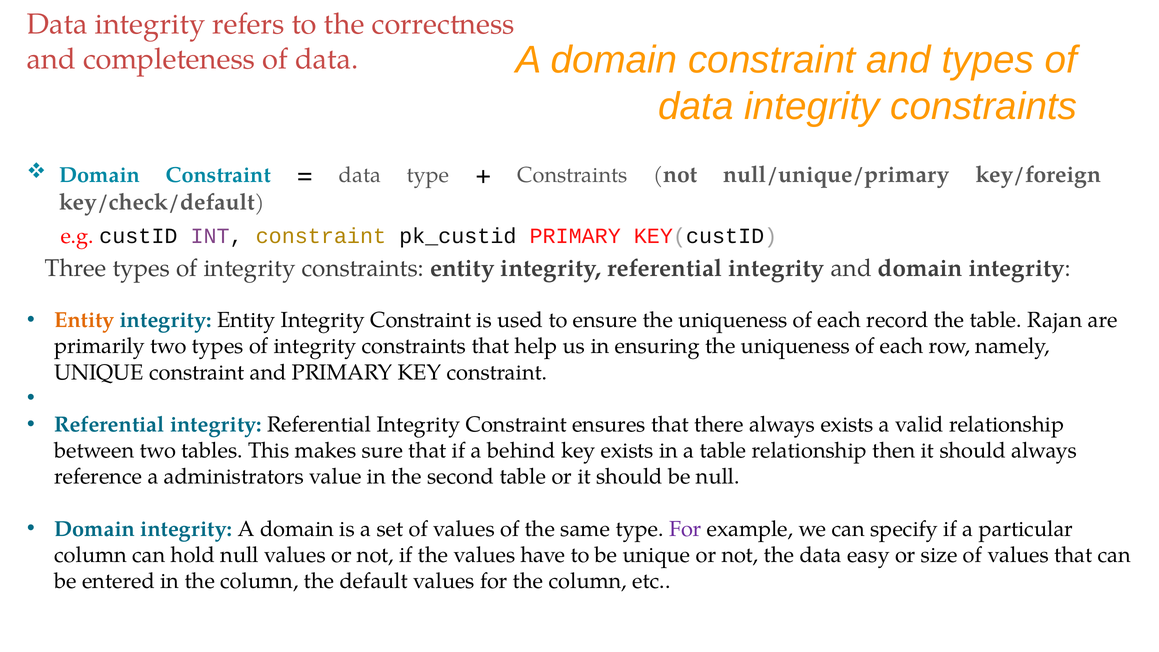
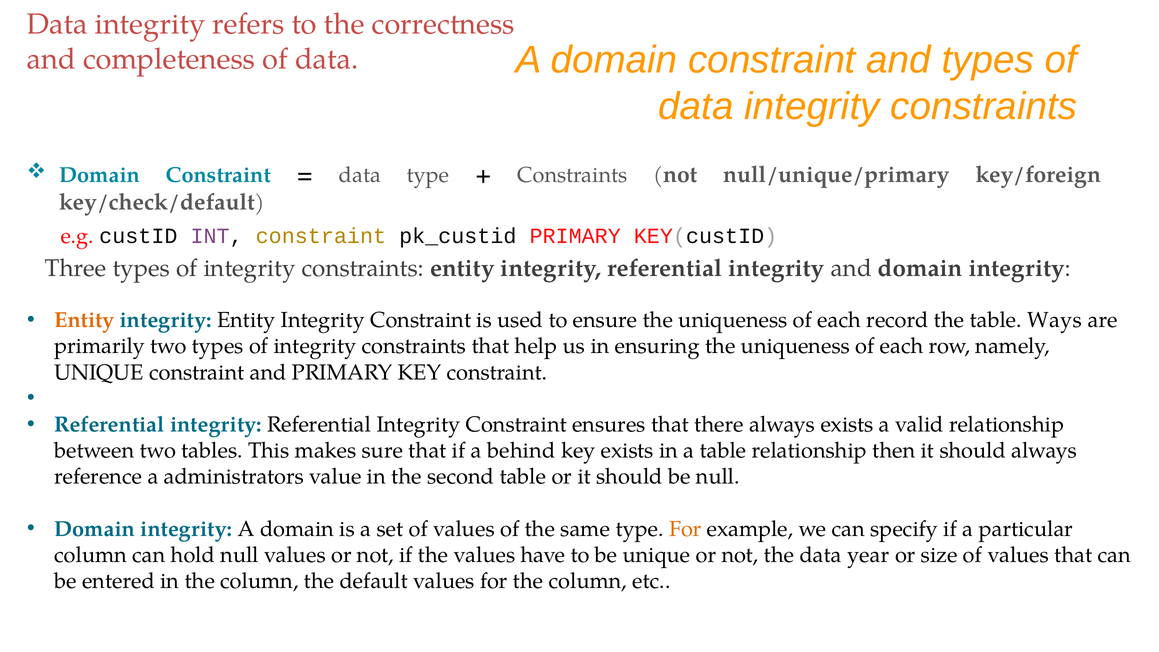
Rajan: Rajan -> Ways (1055, 320)
For colour: purple -> orange (685, 529)
easy: easy -> year (868, 555)
